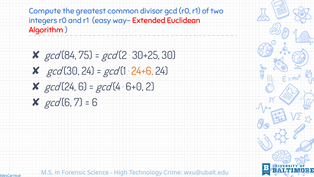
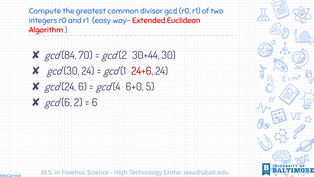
75: 75 -> 70 (86, 55)
30+25: 30+25 -> 30+44 (146, 55)
24+6 colour: orange -> red (142, 71)
6+0 2: 2 -> 5 (150, 87)
6 7: 7 -> 2 (78, 102)
